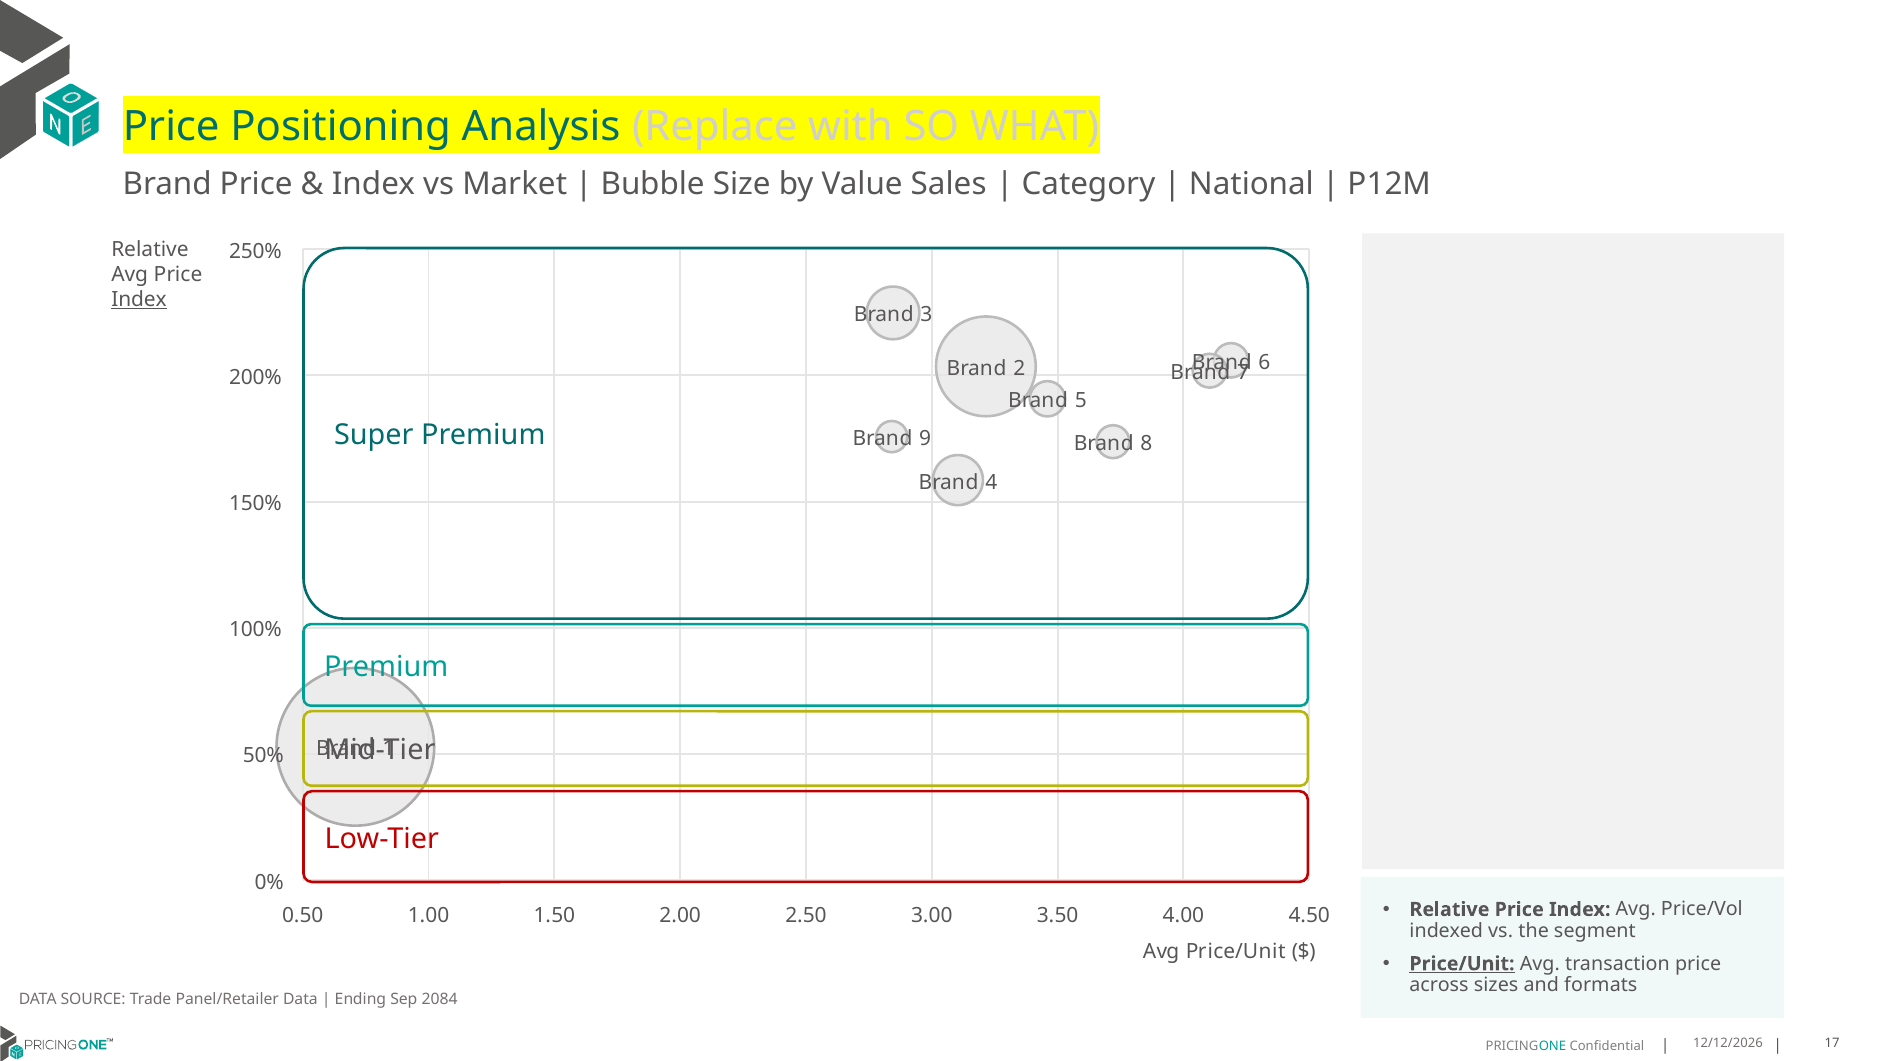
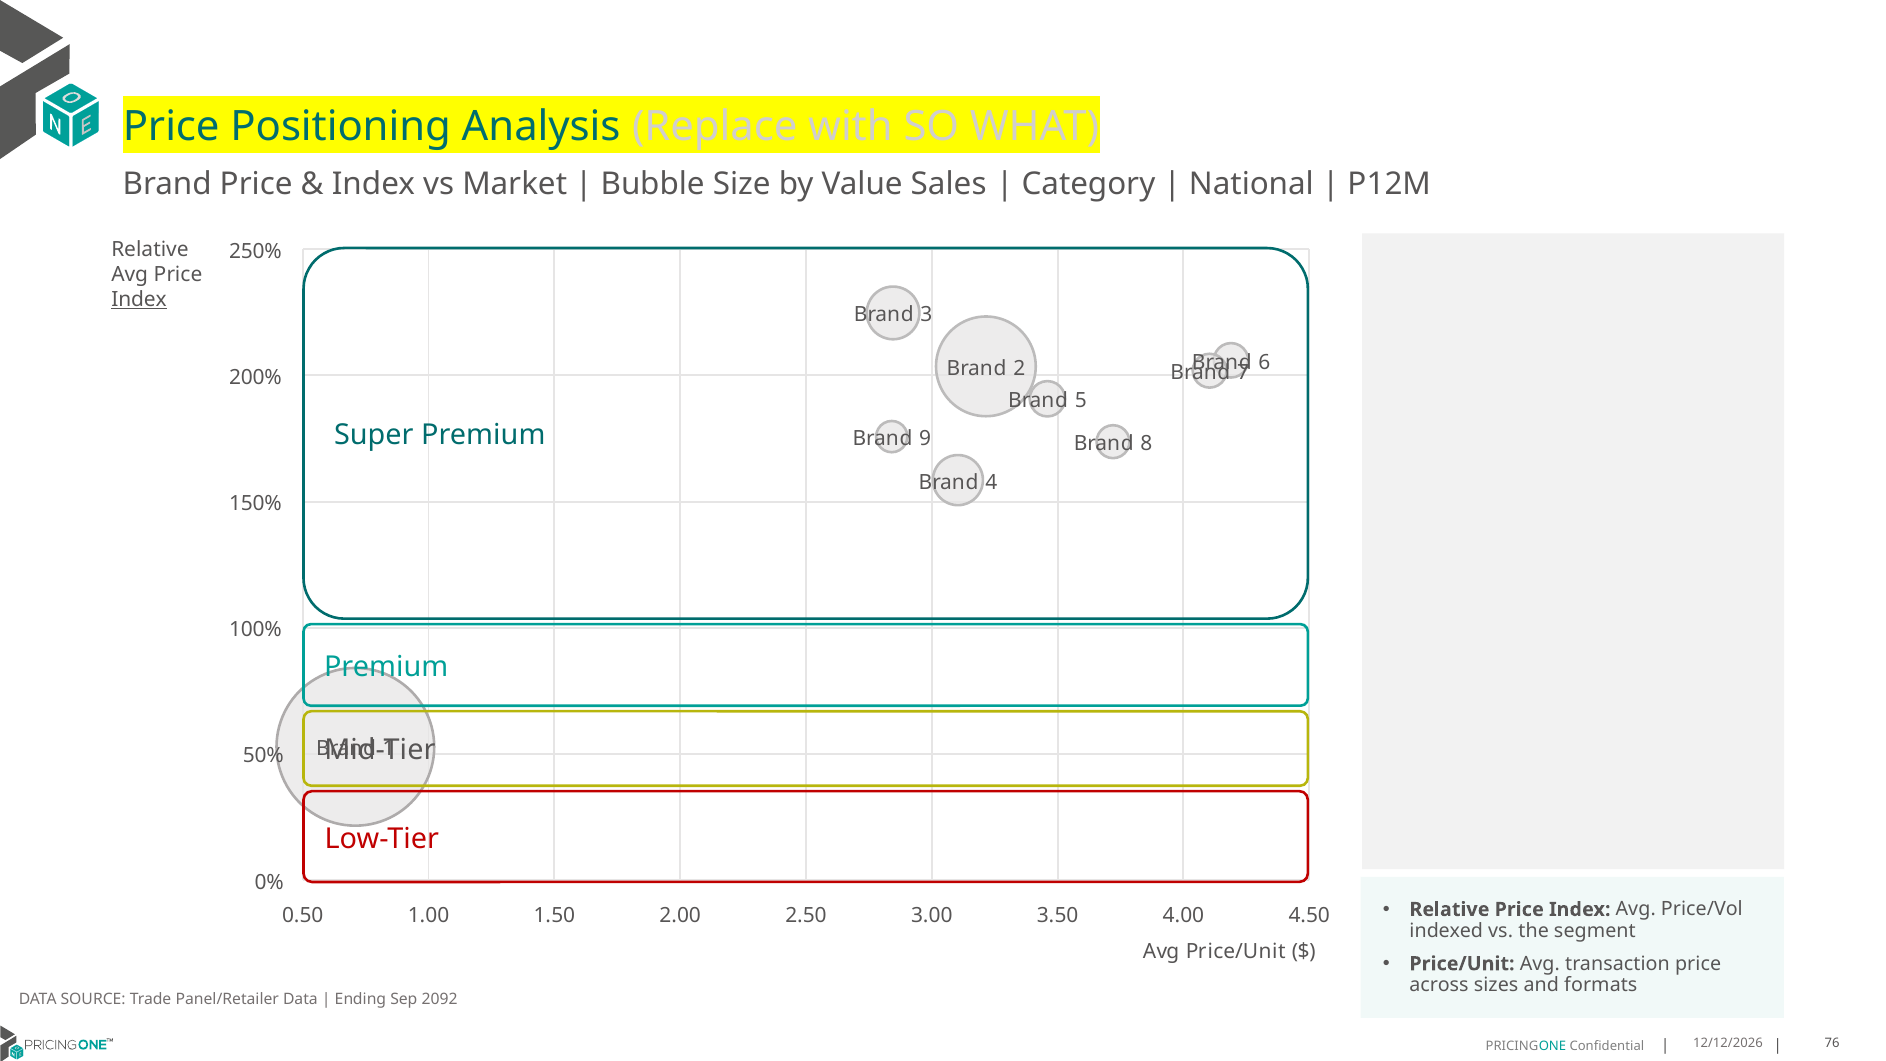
Price/Unit underline: present -> none (1462, 964)
2084: 2084 -> 2092 (440, 999)
17: 17 -> 76 (1832, 1043)
